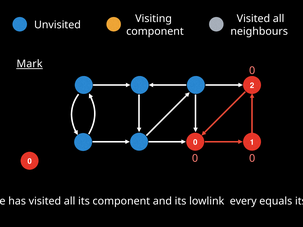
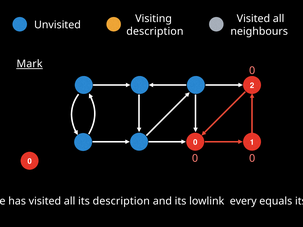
component: component -> description (155, 31)
its component: component -> description (121, 201)
